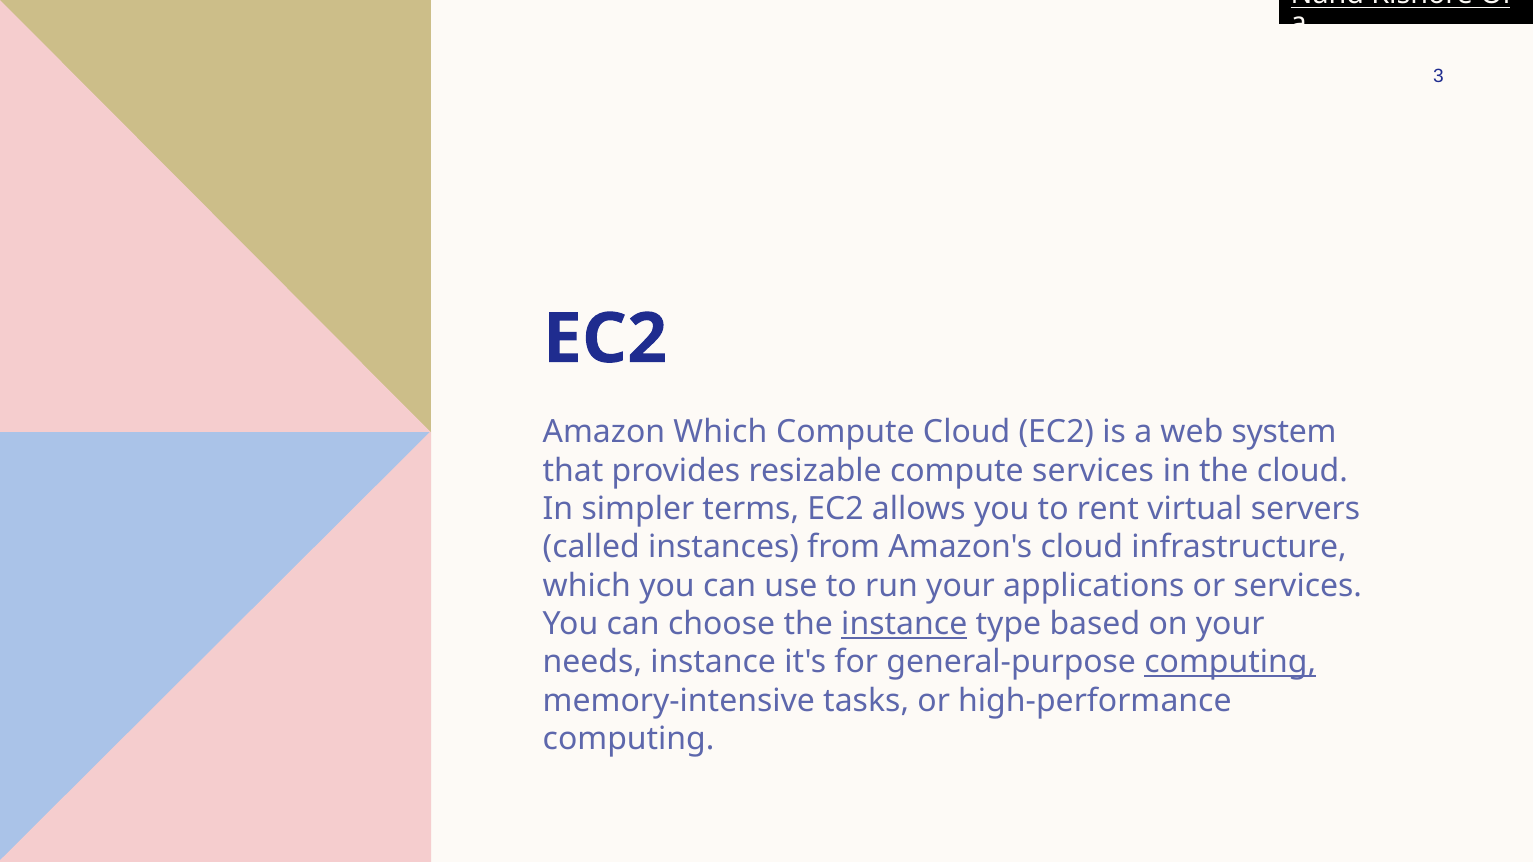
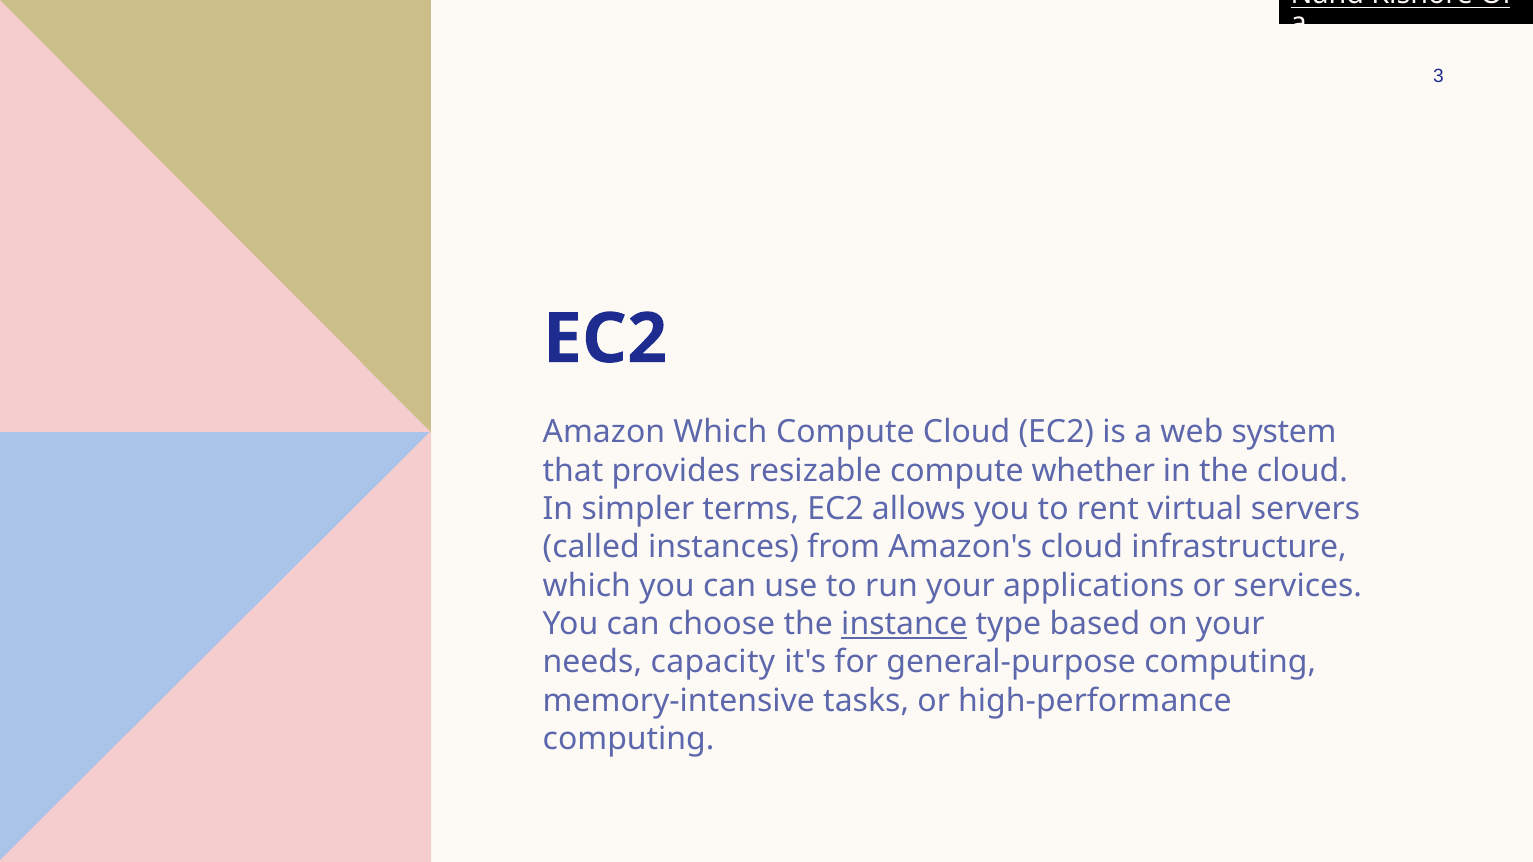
compute services: services -> whether (1093, 471)
needs instance: instance -> capacity (713, 662)
computing underline: present -> none (1230, 662)
